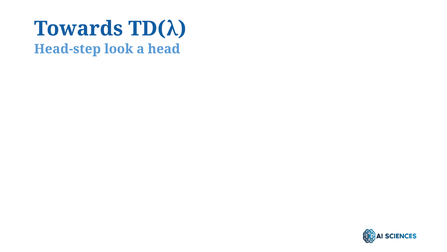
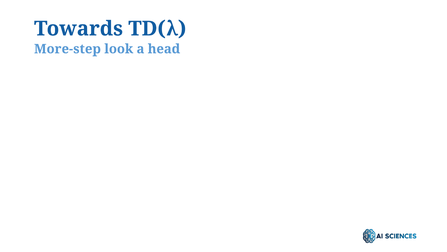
Head-step: Head-step -> More-step (67, 49)
